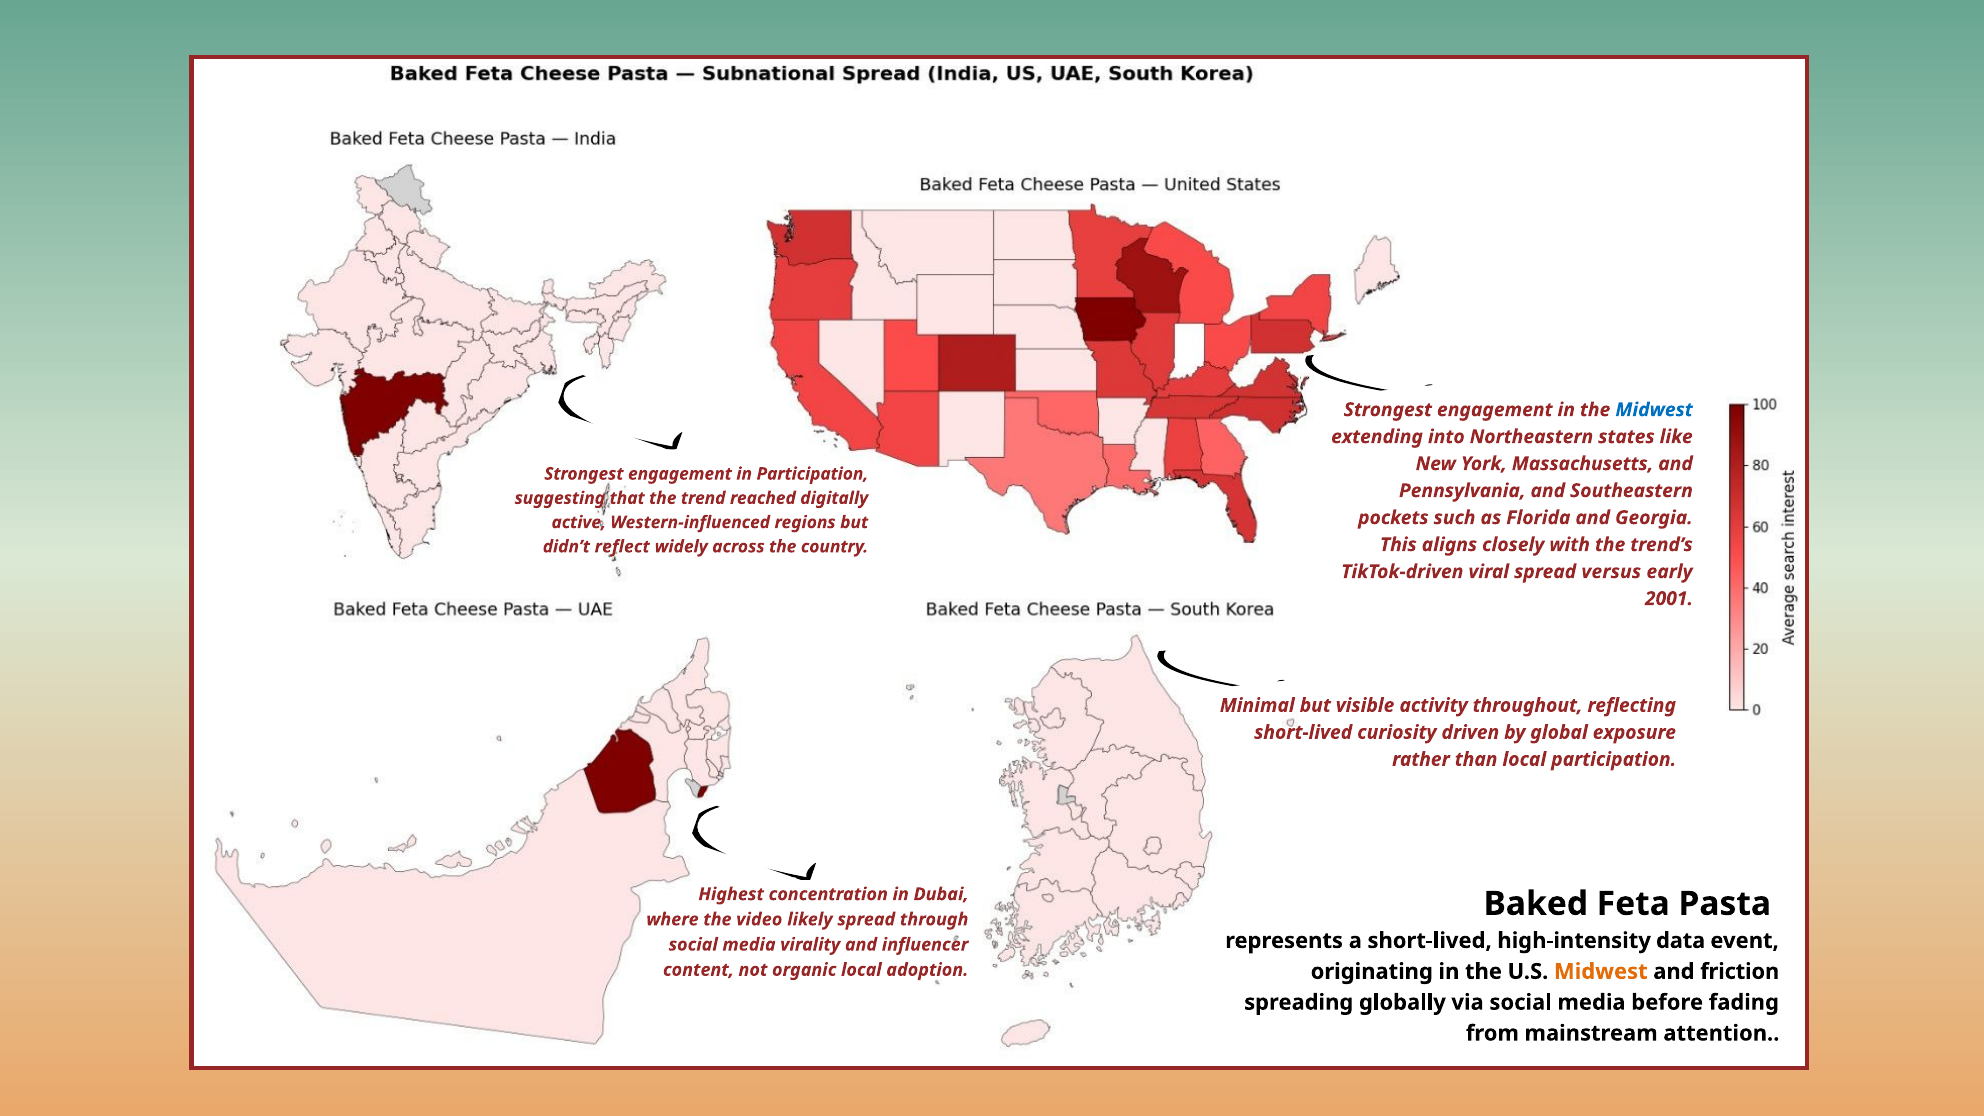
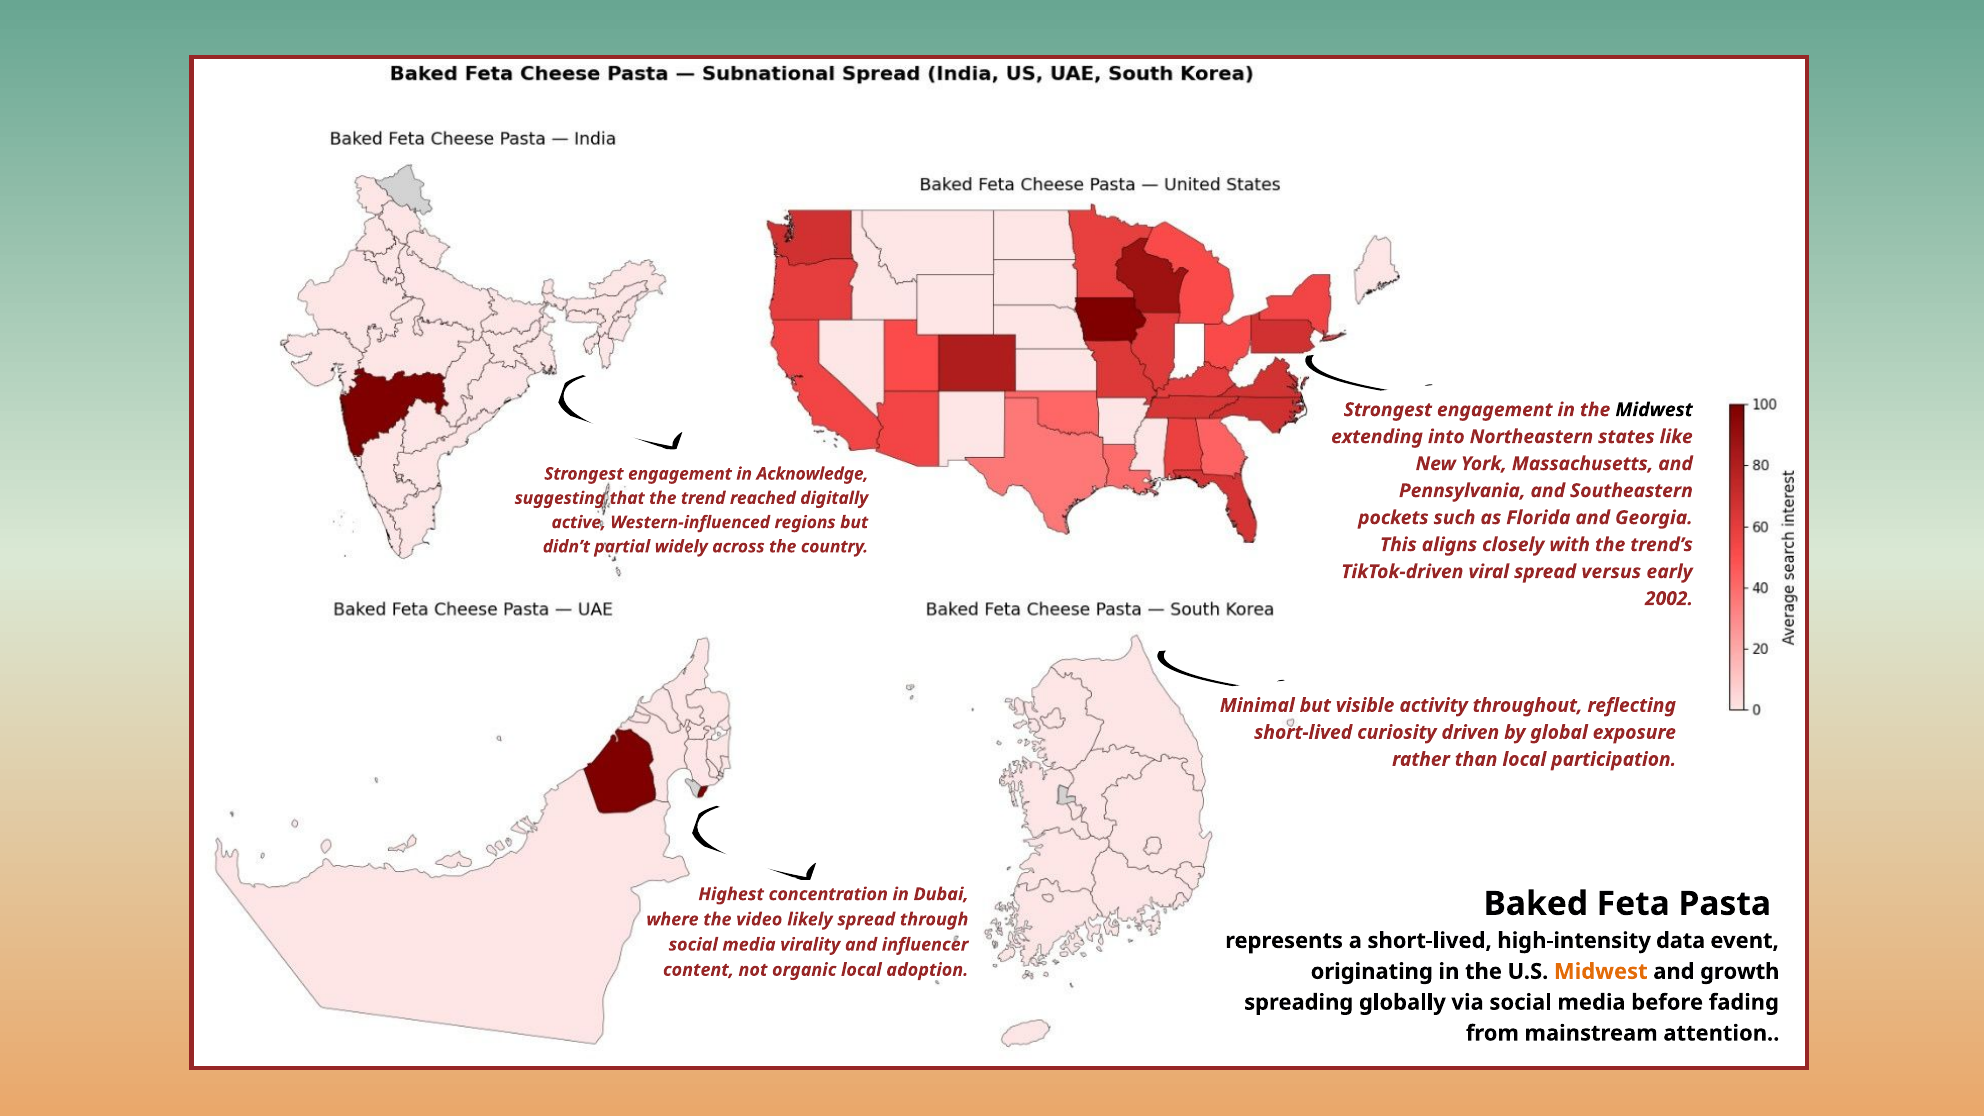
Midwest colour: blue -> black (1654, 410)
in Participation: Participation -> Acknowledge (812, 474)
reflect: reflect -> partial (622, 547)
2001: 2001 -> 2002 (1669, 599)
friction: friction -> growth (1740, 972)
